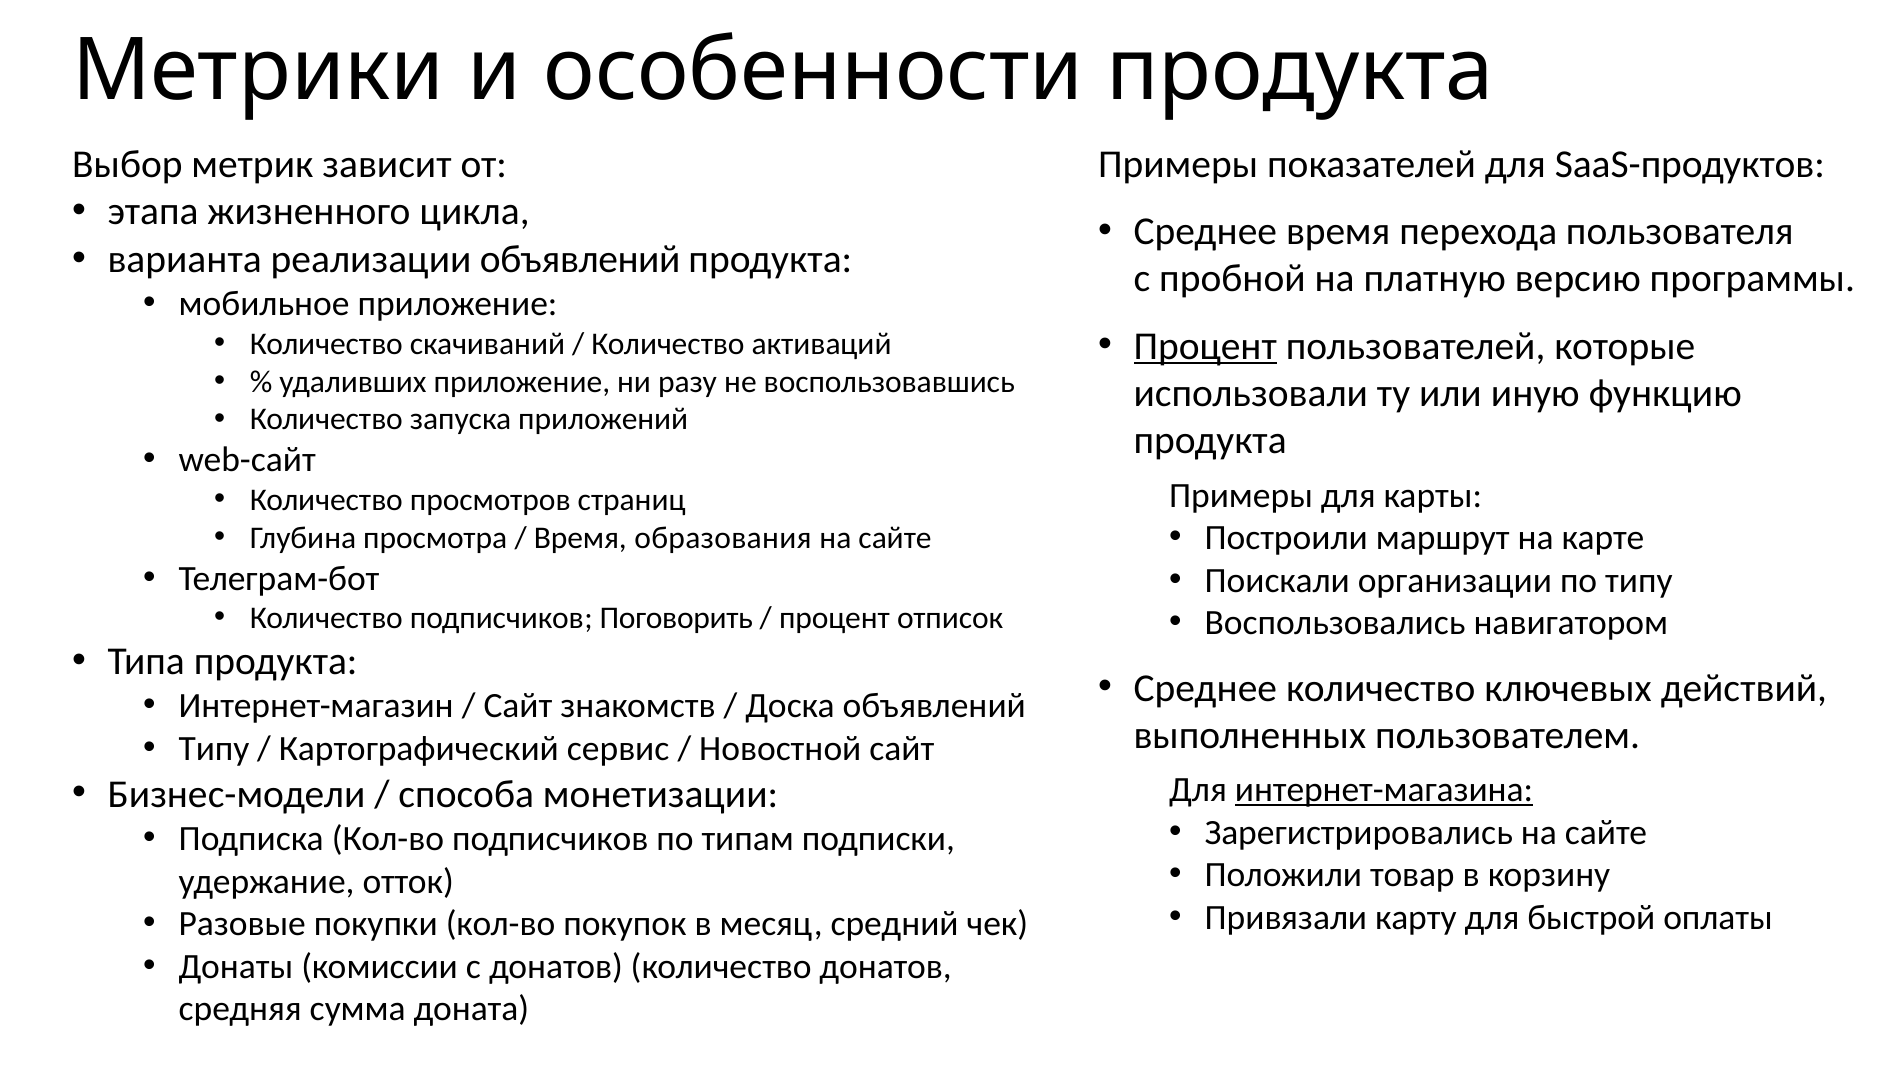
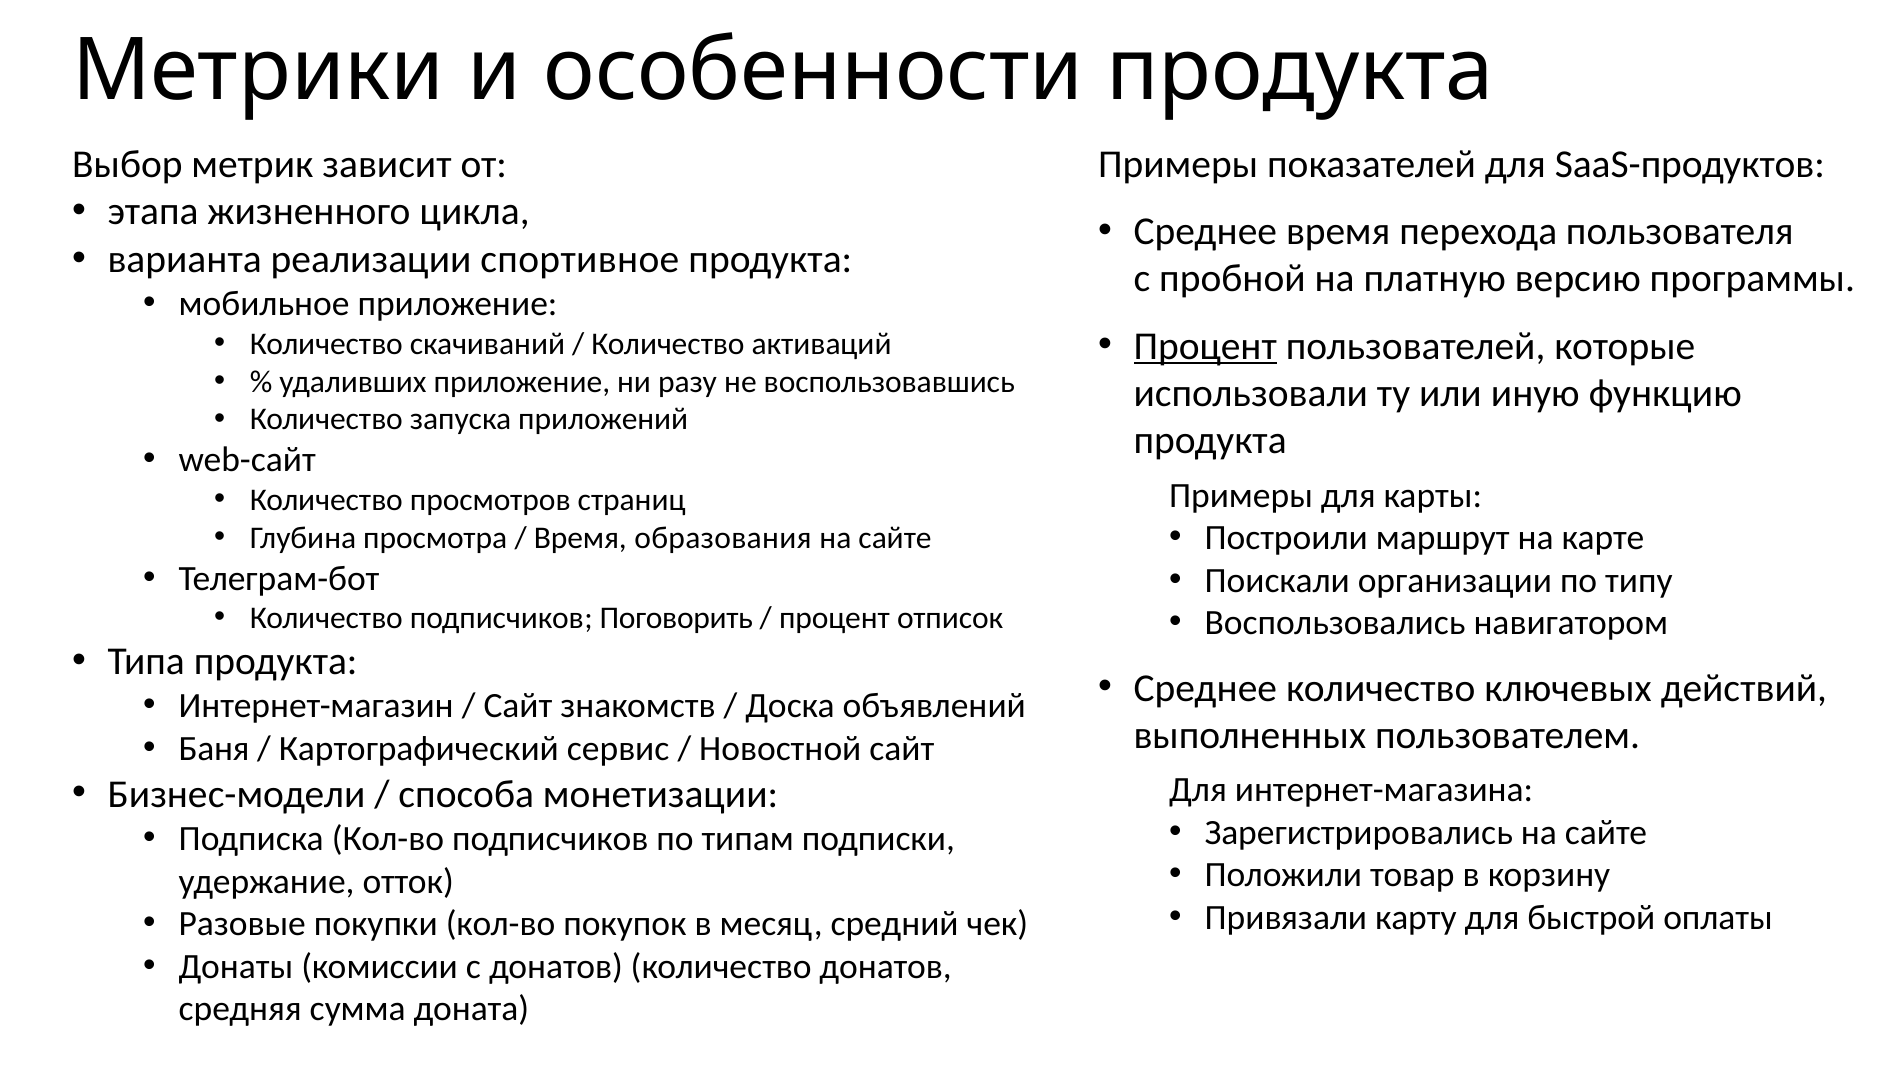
реализации объявлений: объявлений -> спортивное (580, 259)
Типу: Типу -> Баня (214, 749)
интернет-магазина underline: present -> none (1384, 790)
